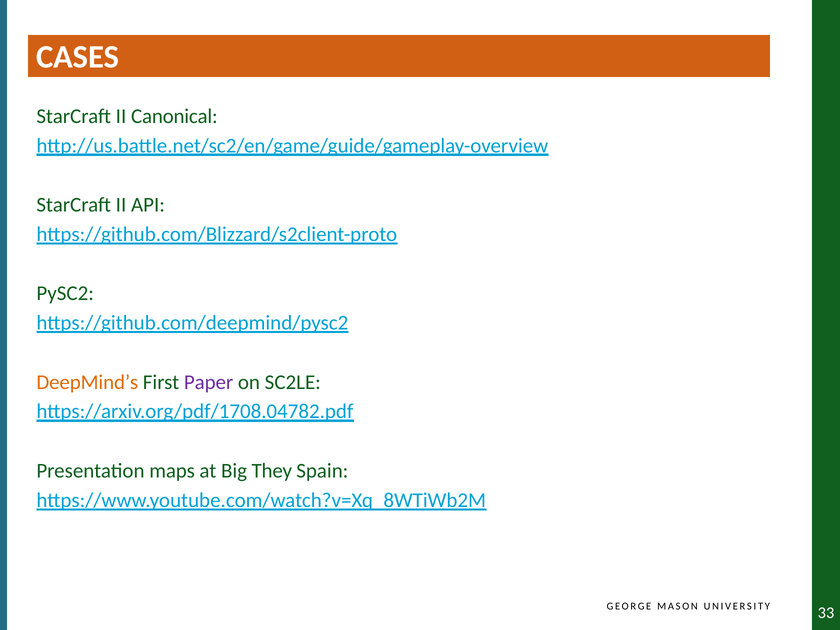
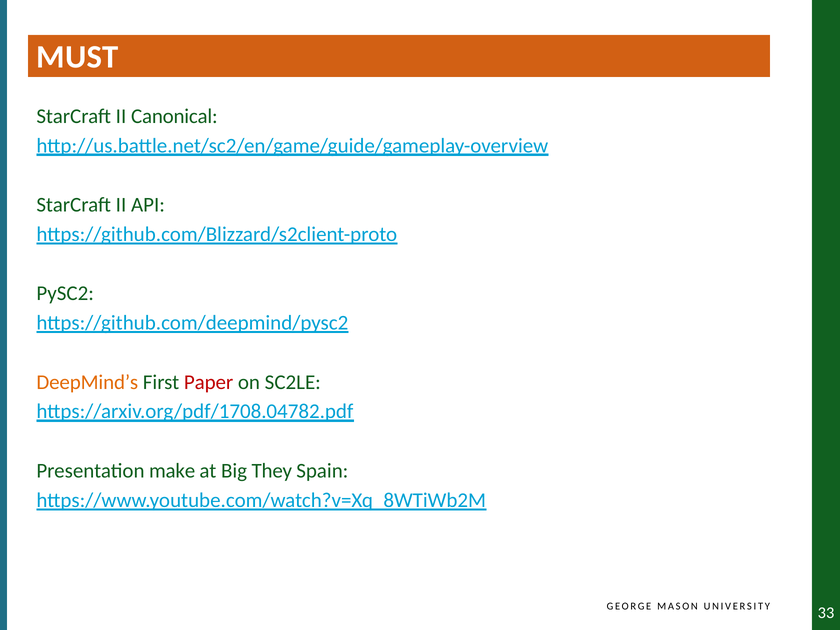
CASES: CASES -> MUST (77, 57)
Paper colour: purple -> red (209, 382)
maps: maps -> make (172, 471)
